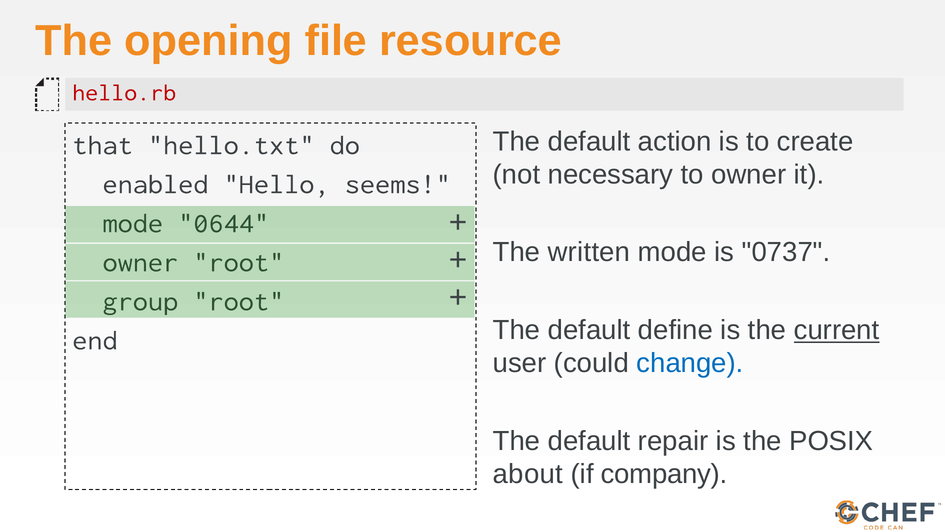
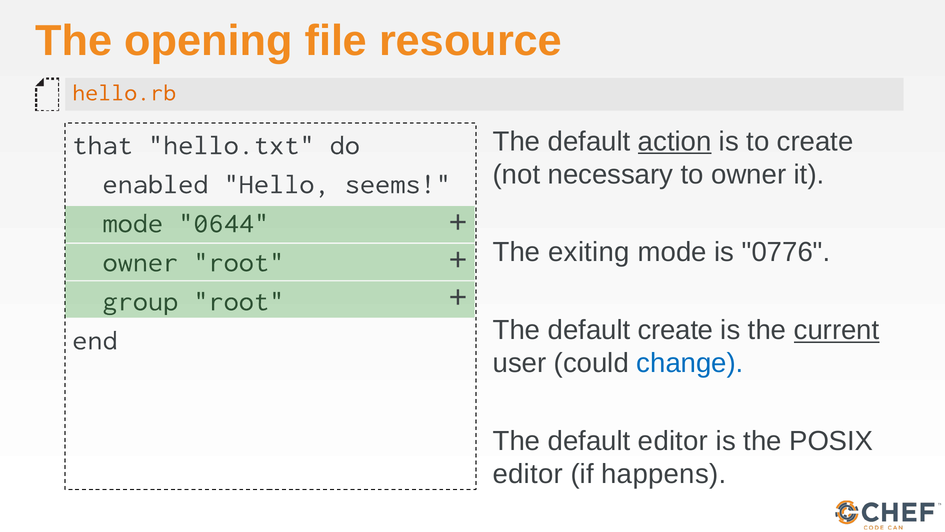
hello.rb colour: red -> orange (124, 92)
action underline: none -> present (675, 141)
written: written -> exiting (589, 252)
0737: 0737 -> 0776 (786, 252)
default define: define -> create (676, 330)
default repair: repair -> editor (673, 441)
about: about -> editor (528, 474)
company: company -> happens (664, 474)
